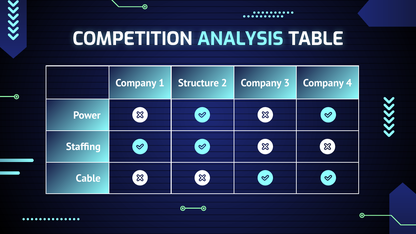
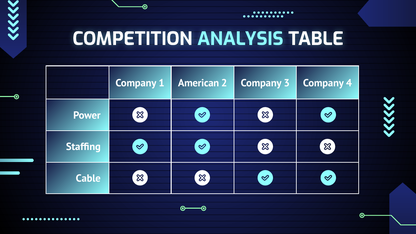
Structure: Structure -> American (199, 83)
